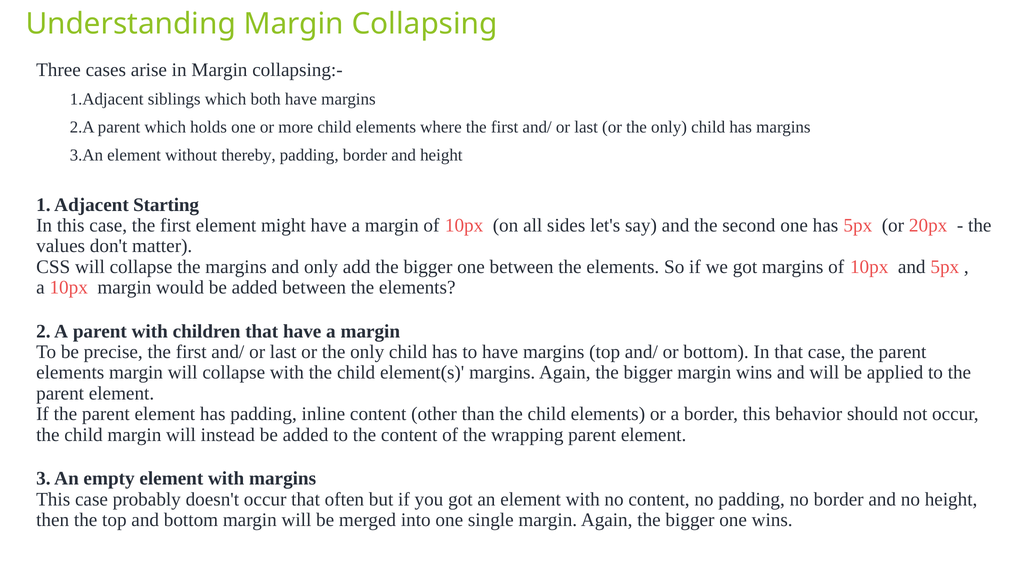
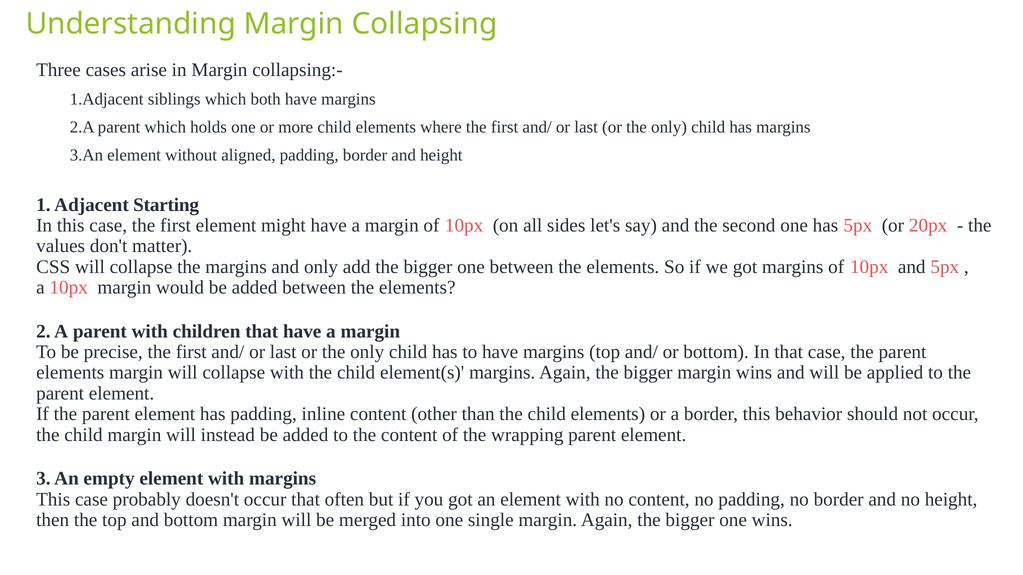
thereby: thereby -> aligned (248, 155)
